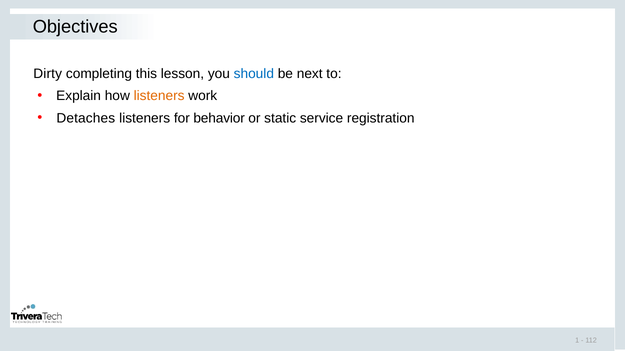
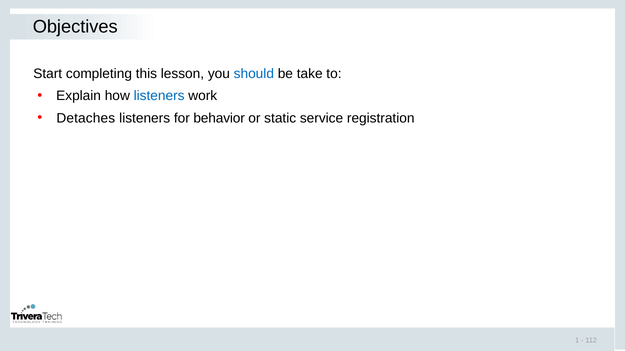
Dirty: Dirty -> Start (48, 74)
next: next -> take (310, 74)
listeners colour: orange -> blue (159, 96)
